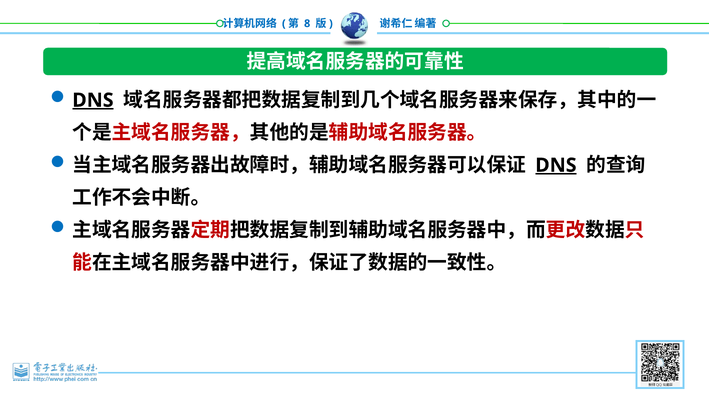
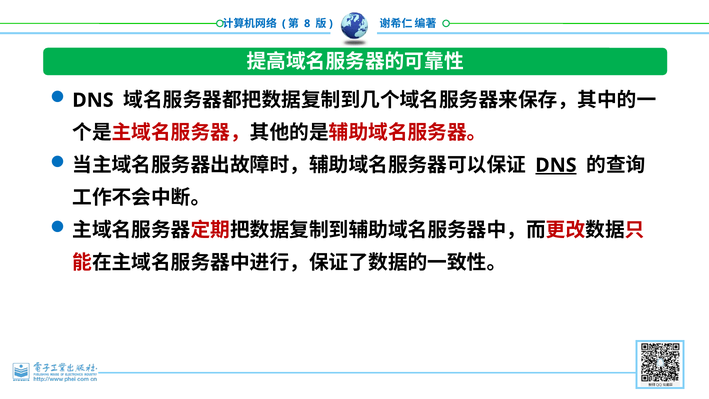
DNS underline: present -> none (93, 100)
